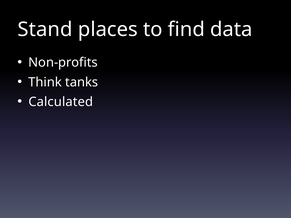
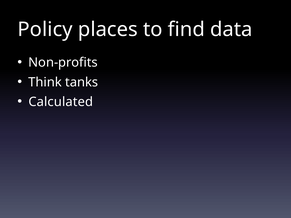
Stand: Stand -> Policy (45, 30)
